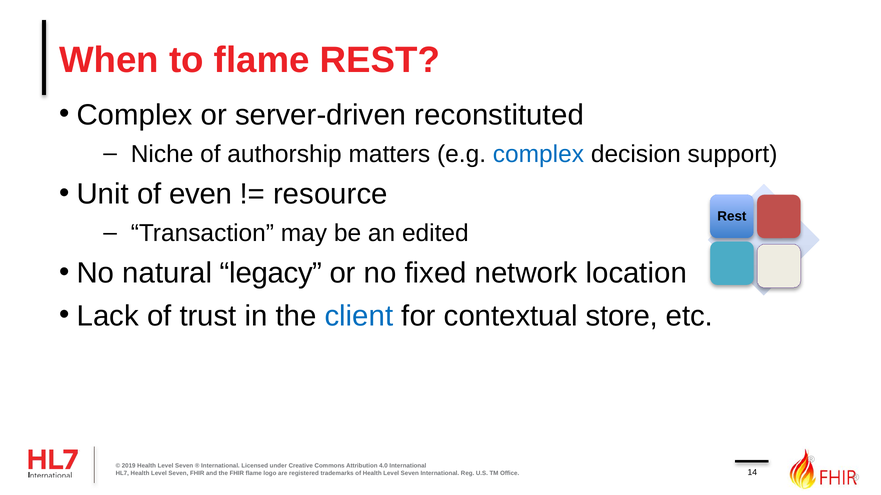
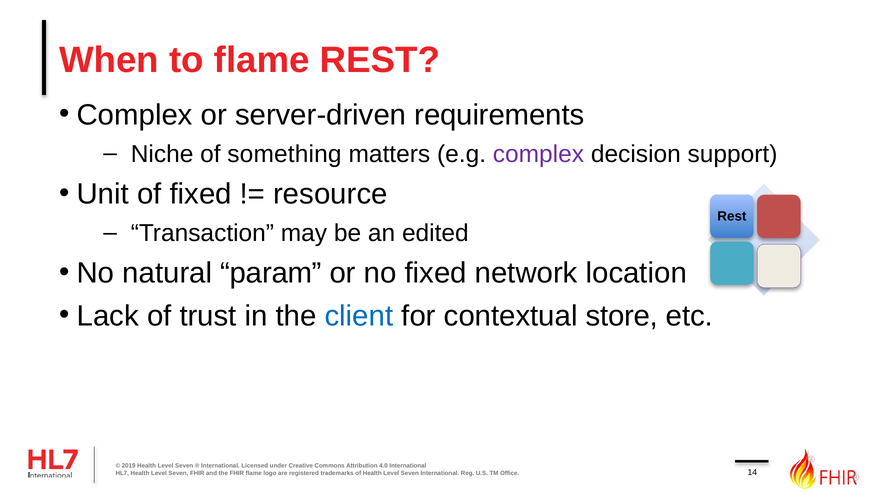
reconstituted: reconstituted -> requirements (499, 115)
authorship: authorship -> something (284, 154)
complex colour: blue -> purple (538, 154)
of even: even -> fixed (201, 194)
legacy: legacy -> param (271, 274)
